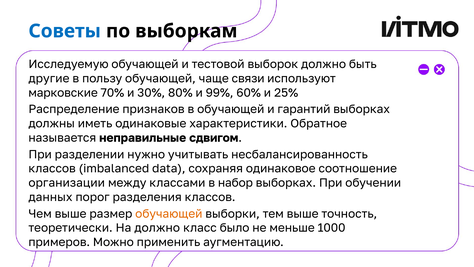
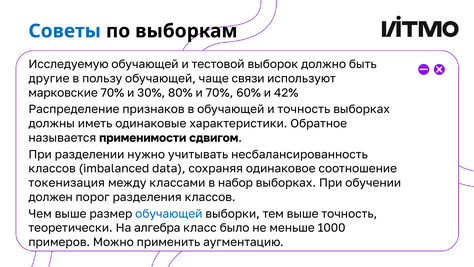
и 99%: 99% -> 70% (219, 93)
25%: 25% -> 42% (286, 93)
и гарантий: гарантий -> точность (304, 109)
неправильные: неправильные -> применимости (143, 138)
организации: организации -> токенизация (67, 183)
данных: данных -> должен (51, 197)
обучающей colour: orange -> blue (169, 213)
На должно: должно -> алгебра (157, 228)
